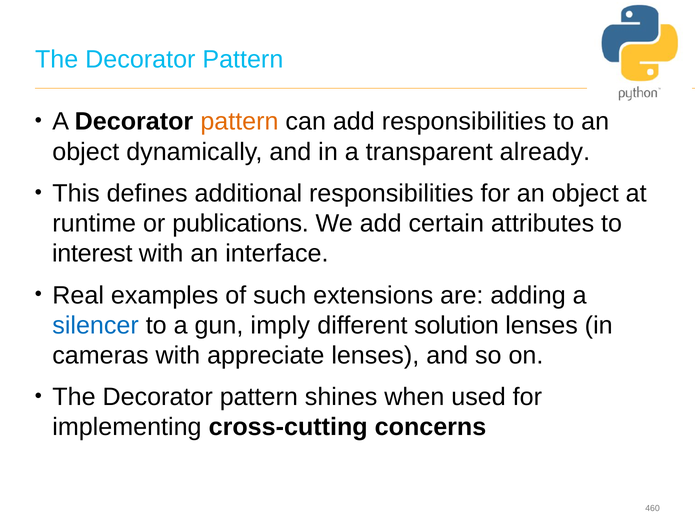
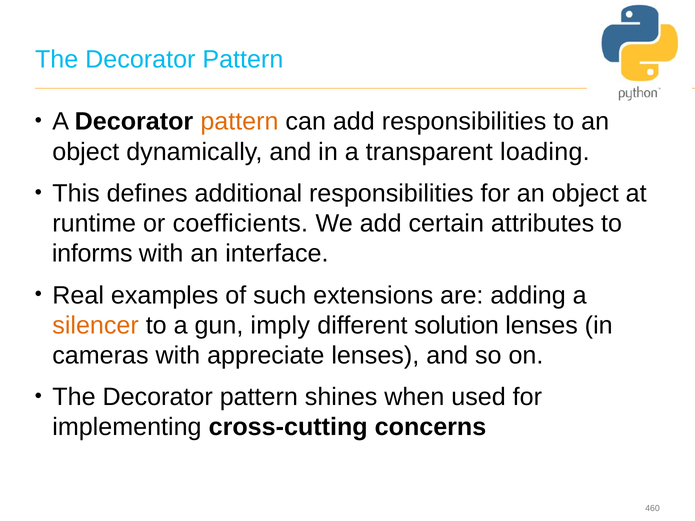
already: already -> loading (545, 152)
publications: publications -> coefficients (240, 224)
interest: interest -> informs (92, 254)
silencer colour: blue -> orange (96, 326)
